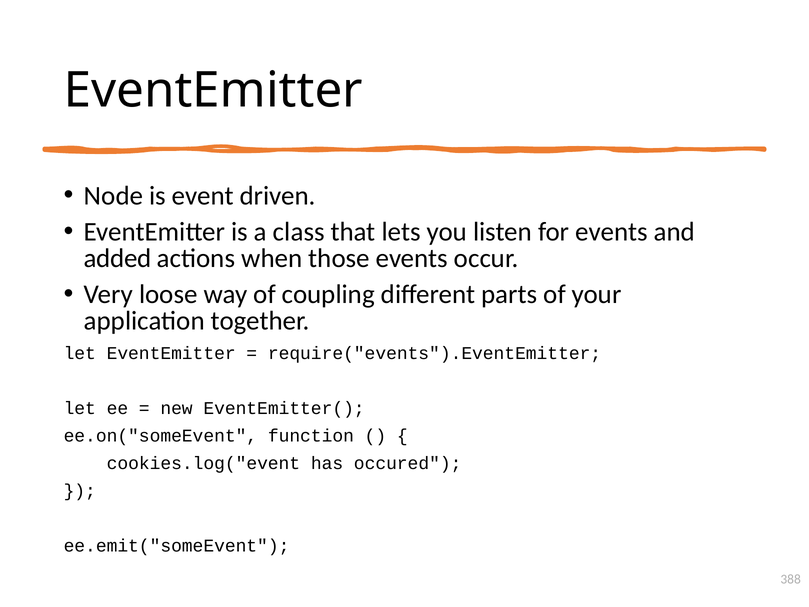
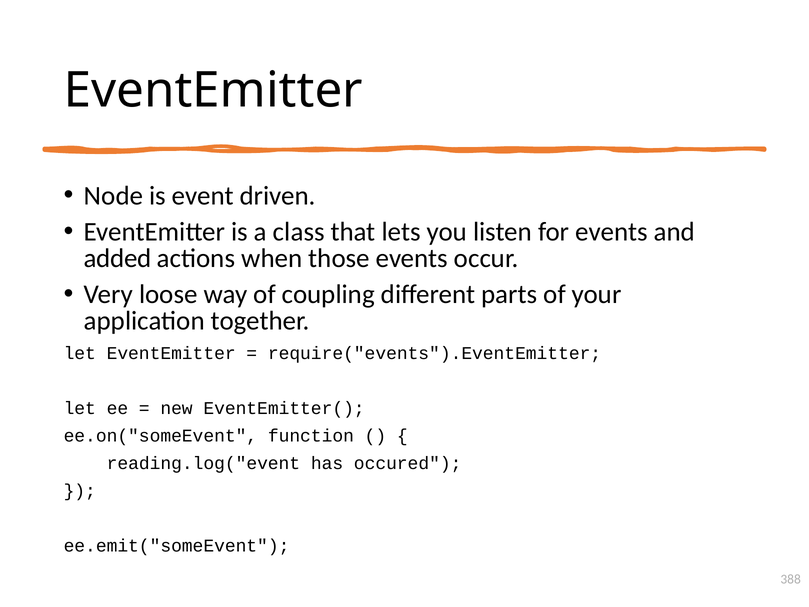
cookies.log("event: cookies.log("event -> reading.log("event (203, 463)
